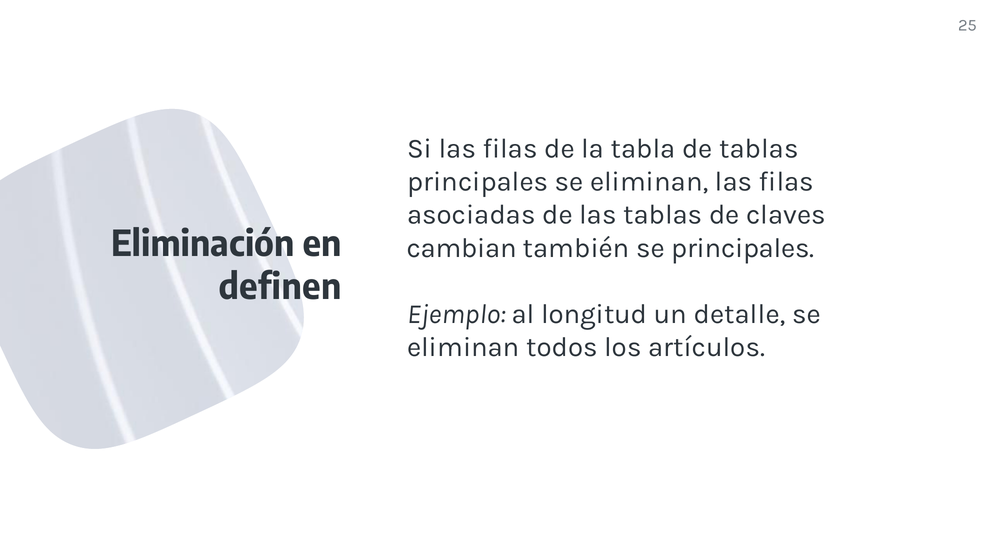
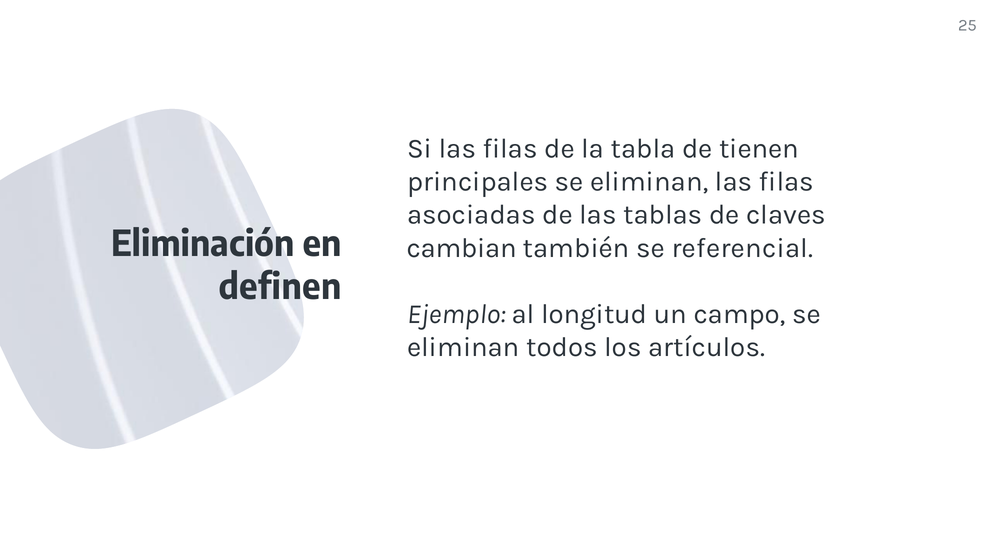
de tablas: tablas -> tienen (759, 149)
se principales: principales -> referencial (743, 248)
detalle: detalle -> campo (740, 314)
